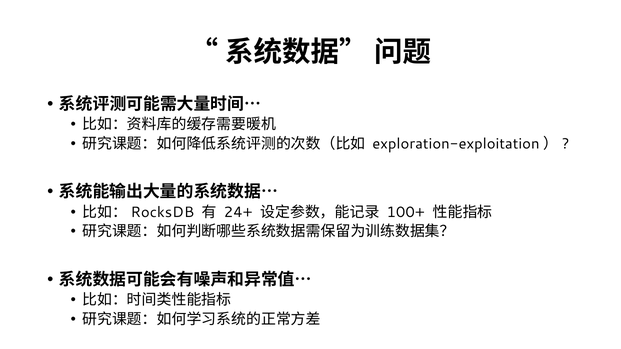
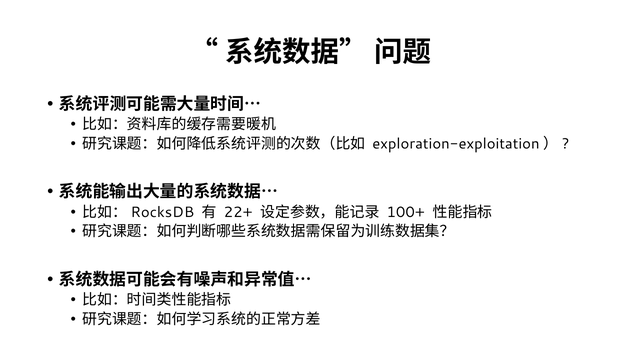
24+: 24+ -> 22+ (238, 212)
